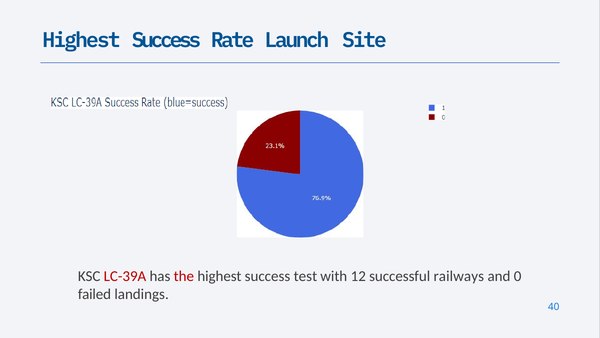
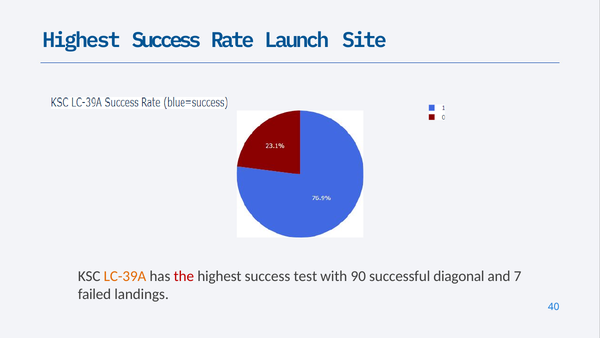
LC-39A colour: red -> orange (125, 276)
12: 12 -> 90 (358, 276)
railways: railways -> diagonal (459, 276)
0: 0 -> 7 (518, 276)
